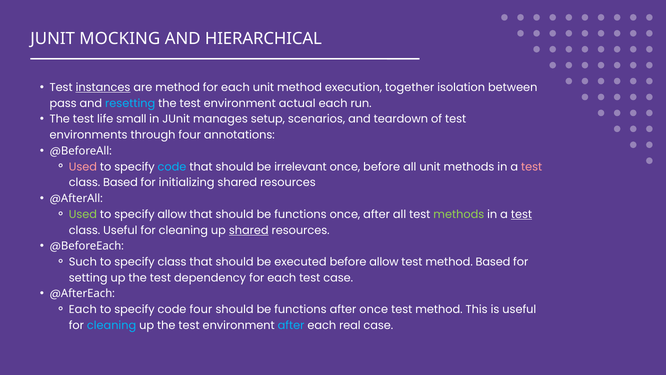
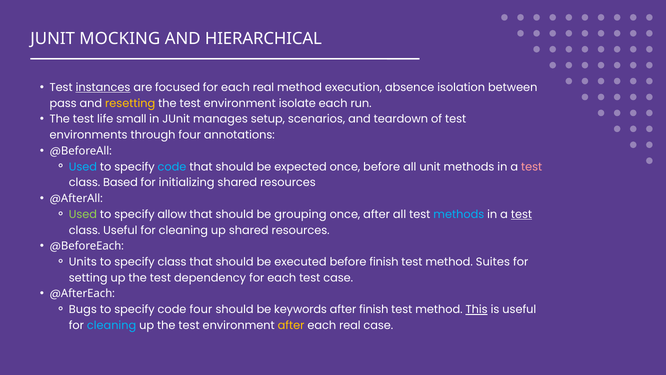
are method: method -> focused (178, 87)
for each unit: unit -> real (263, 87)
together: together -> absence (410, 87)
resetting colour: light blue -> yellow (130, 103)
actual: actual -> isolate (297, 103)
Used colour: pink -> light blue (83, 167)
irrelevant: irrelevant -> expected (300, 167)
that should be functions: functions -> grouping (300, 214)
methods colour: light green -> light blue (459, 214)
shared underline: present -> none (249, 230)
Such: Such -> Units (83, 262)
before allow: allow -> finish (384, 262)
method Based: Based -> Suites (493, 262)
Each: Each -> Bugs (83, 309)
functions: functions -> keywords (300, 309)
after once: once -> finish (374, 309)
This underline: none -> present (477, 309)
after colour: light blue -> yellow (291, 325)
